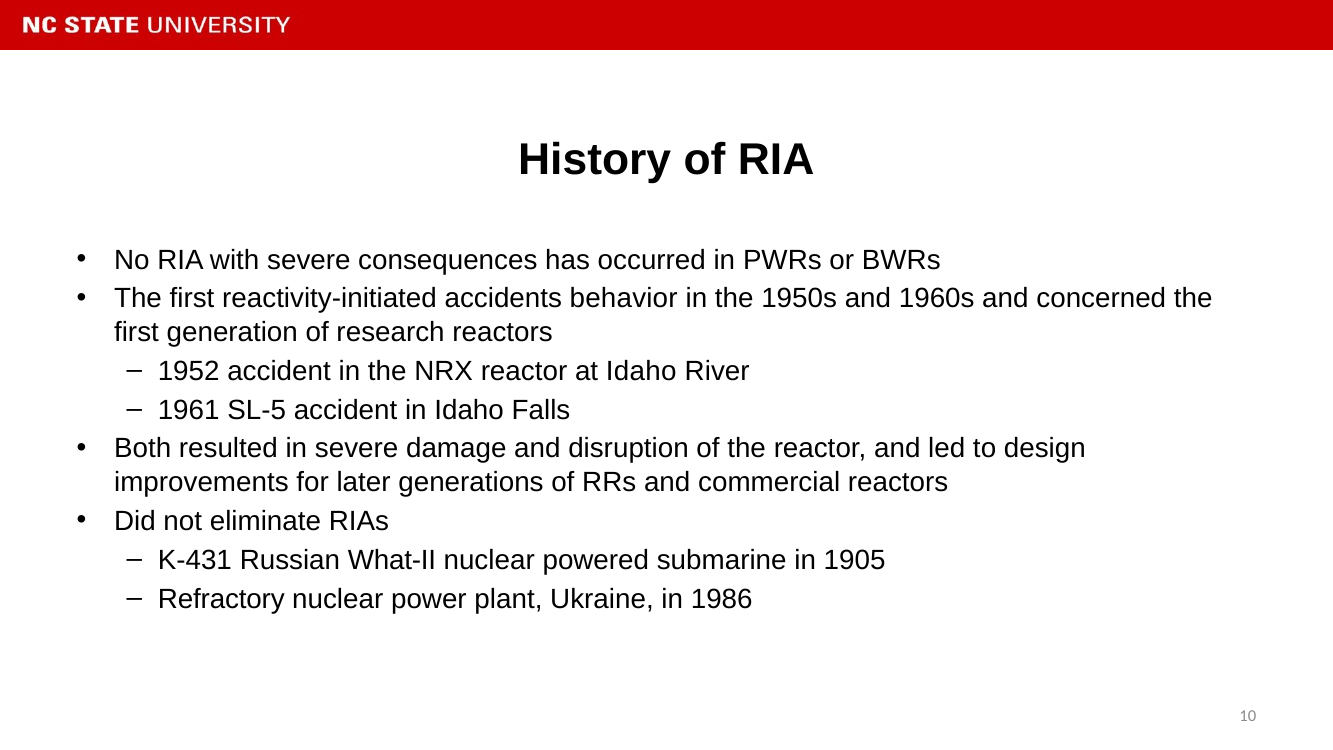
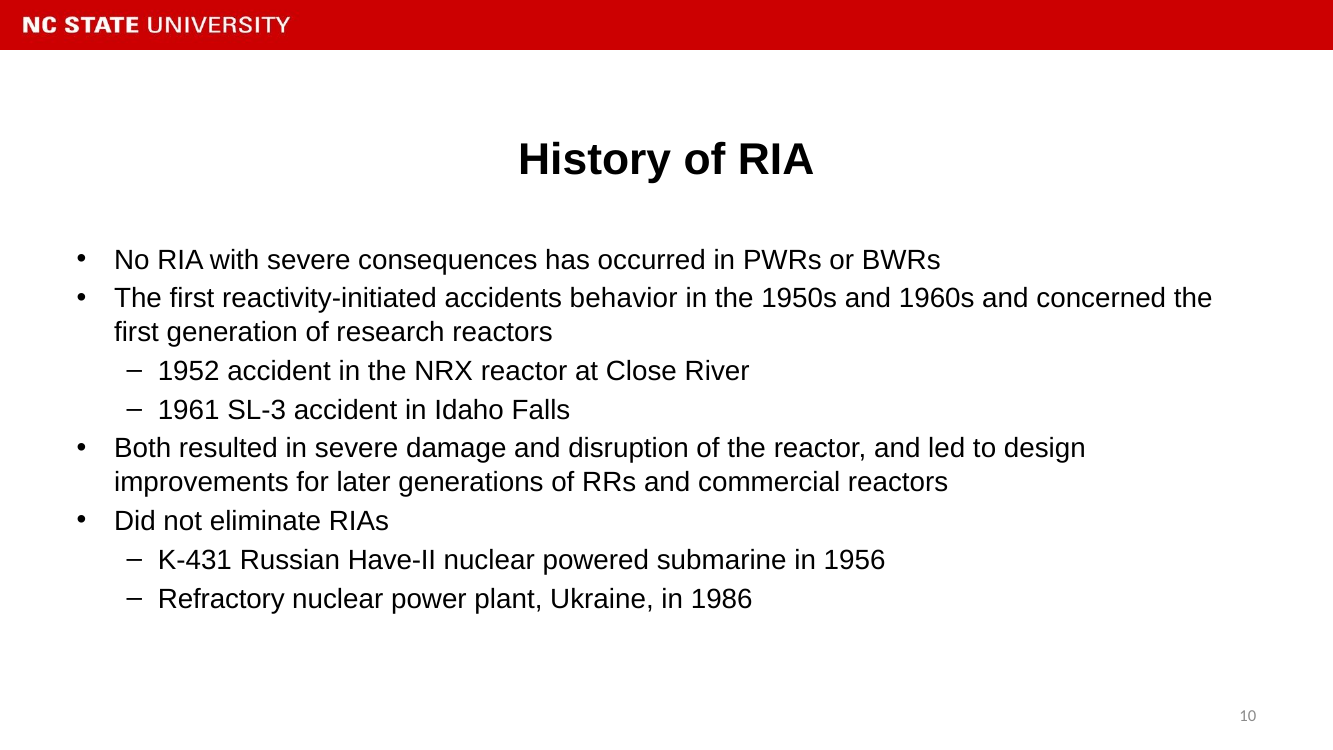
at Idaho: Idaho -> Close (641, 371)
SL-5: SL-5 -> SL-3 (257, 410)
What-II: What-II -> Have-II (392, 560)
1905: 1905 -> 1956 (855, 560)
